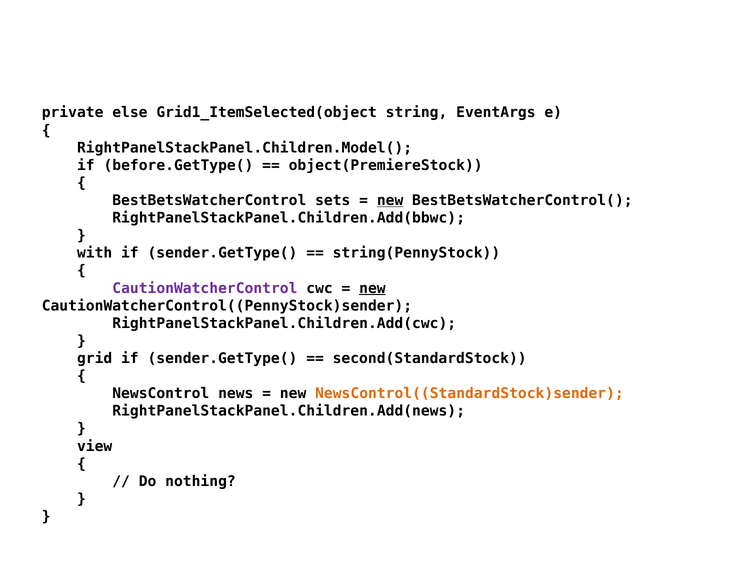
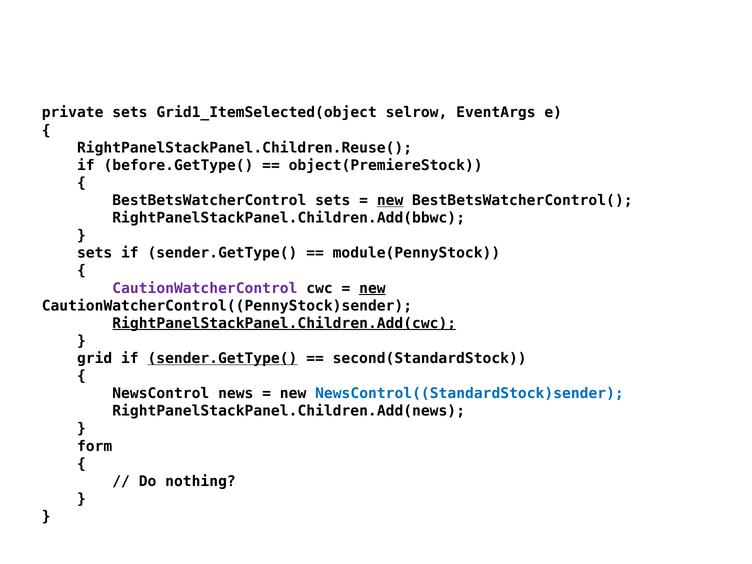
private else: else -> sets (130, 113)
string: string -> selrow (417, 113)
RightPanelStackPanel.Children.Model(: RightPanelStackPanel.Children.Model( -> RightPanelStackPanel.Children.Reuse( (245, 148)
with: with -> sets (95, 253)
string(PennyStock: string(PennyStock -> module(PennyStock (416, 253)
RightPanelStackPanel.Children.Add(cwc underline: none -> present (284, 323)
sender.GetType( underline: none -> present (222, 358)
NewsControl((StandardStock)sender colour: orange -> blue (469, 394)
view: view -> form (95, 446)
